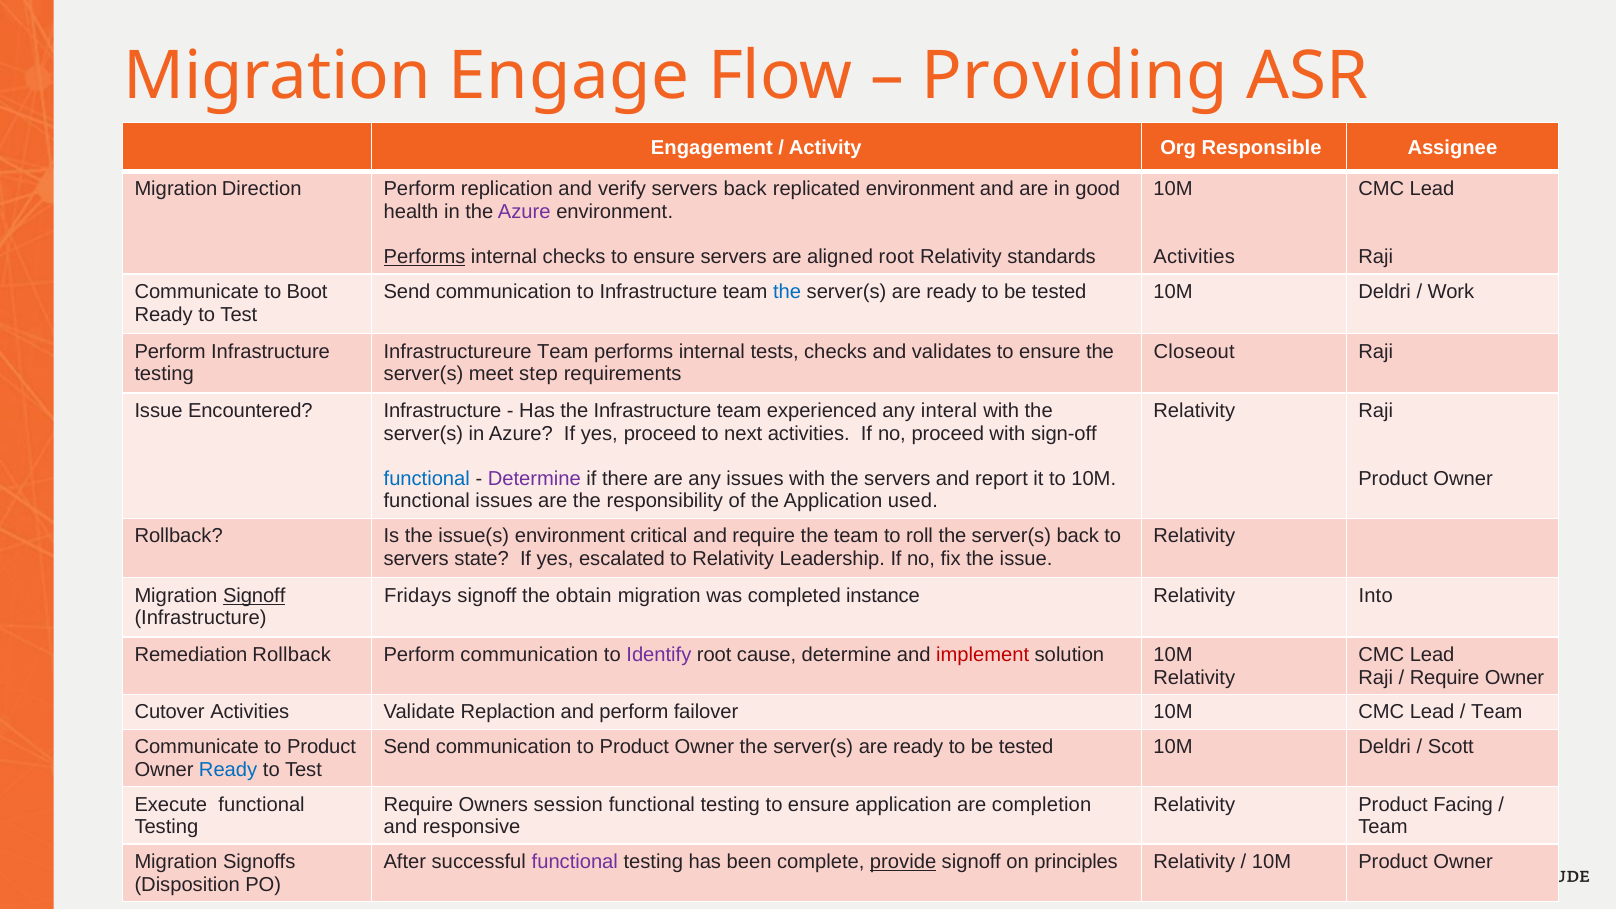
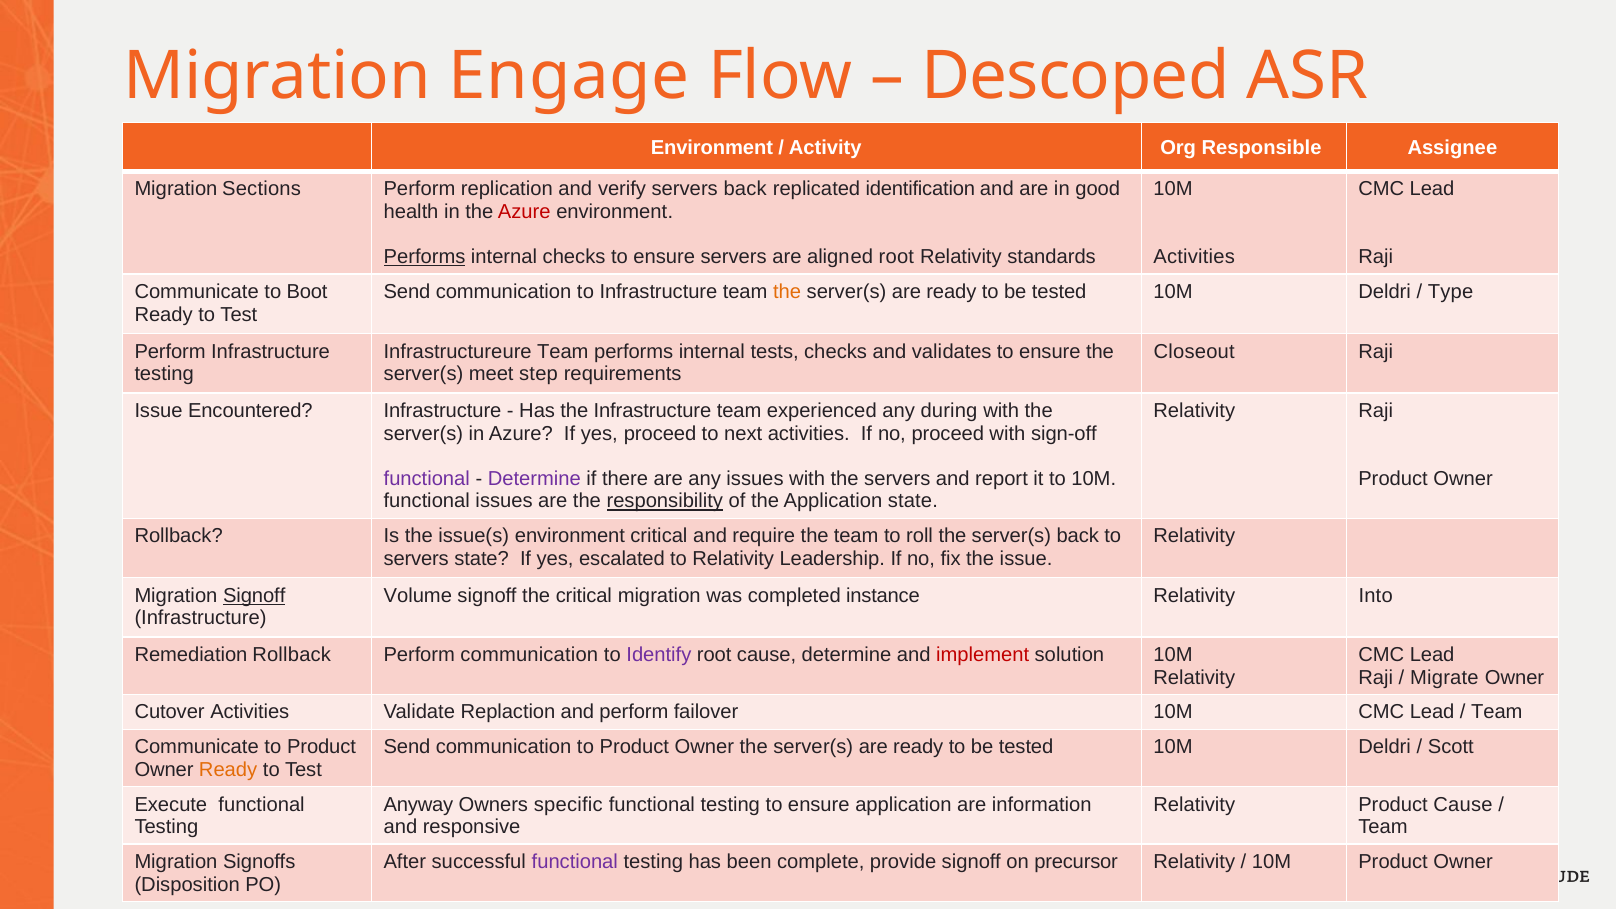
Providing: Providing -> Descoped (1075, 76)
Engagement: Engagement -> Environment (712, 147)
Direction: Direction -> Sections (262, 189)
replicated environment: environment -> identification (920, 189)
Azure colour: purple -> red (524, 212)
the colour: blue -> orange (787, 292)
Work: Work -> Type (1451, 292)
interal: interal -> during (949, 411)
functional colour: blue -> purple (427, 479)
responsibility underline: none -> present (665, 501)
Application used: used -> state (913, 501)
Fridays: Fridays -> Volume (418, 595)
the obtain: obtain -> critical (584, 595)
Require: Require -> Migrate (1444, 677)
Ready colour: blue -> orange (228, 770)
Require: Require -> Anyway (418, 804)
session: session -> specific (568, 804)
completion: completion -> information (1042, 804)
Product Facing: Facing -> Cause (1463, 804)
provide underline: present -> none (903, 862)
principles: principles -> precursor (1076, 862)
